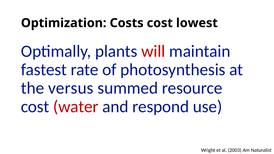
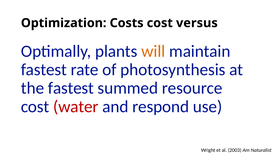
lowest: lowest -> versus (197, 23)
will colour: red -> orange (153, 51)
the versus: versus -> fastest (71, 88)
